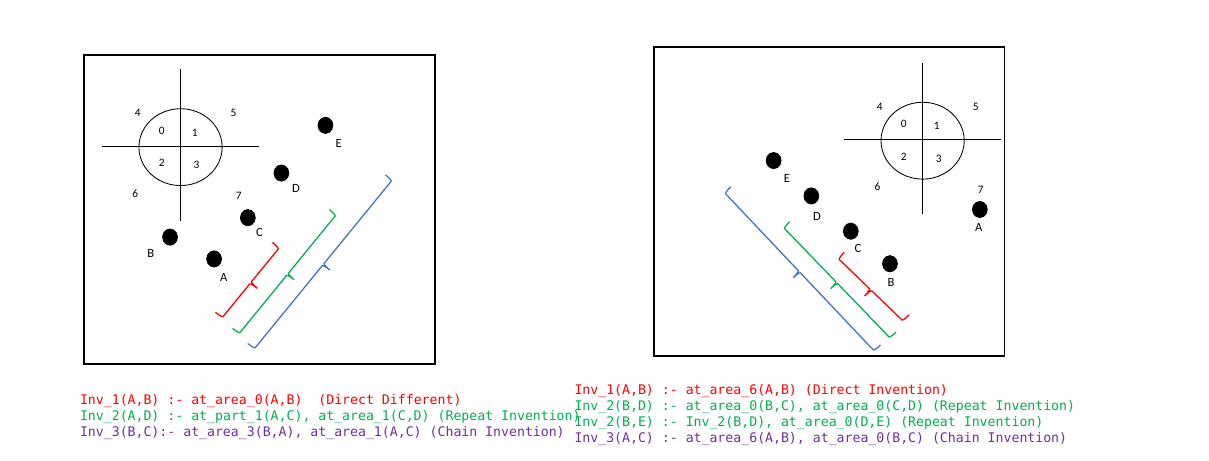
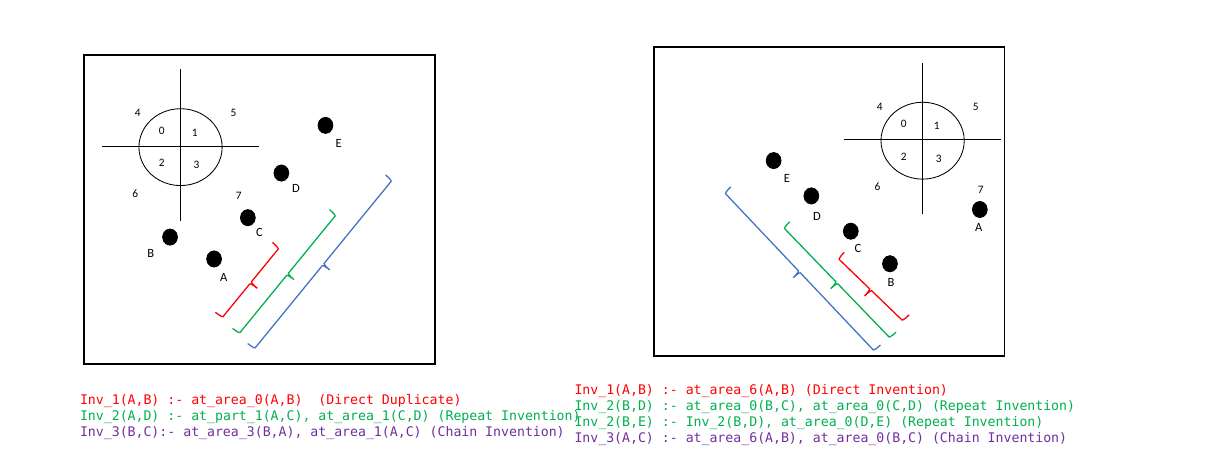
Different: Different -> Duplicate (422, 400)
